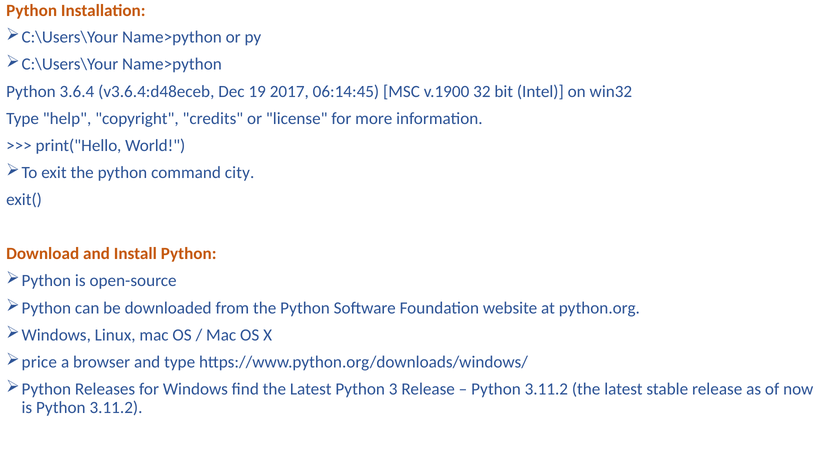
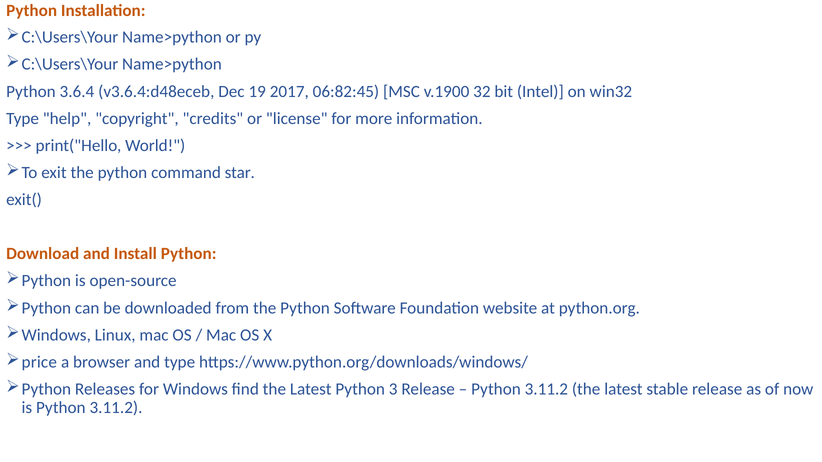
06:14:45: 06:14:45 -> 06:82:45 (346, 91)
city: city -> star (240, 173)
